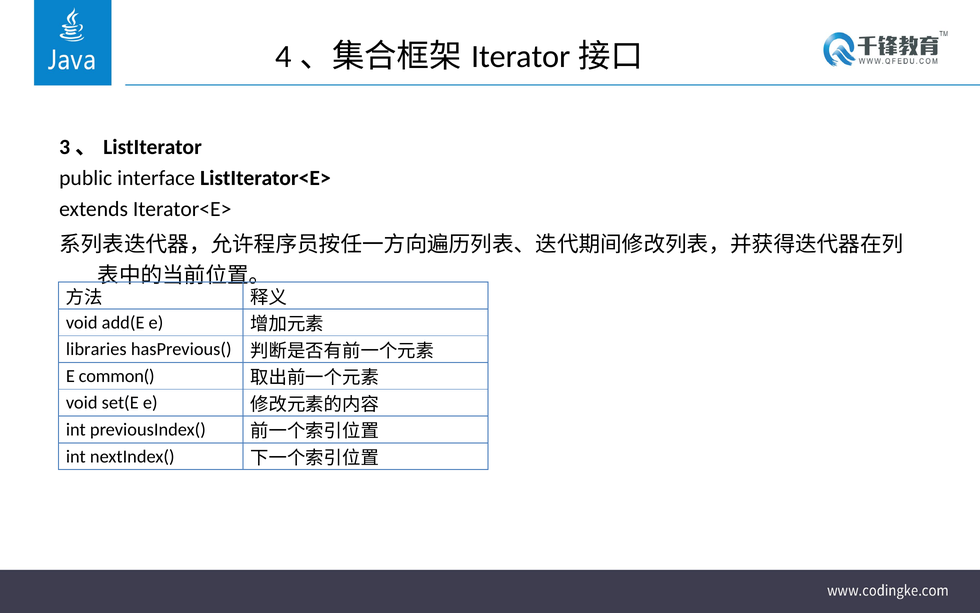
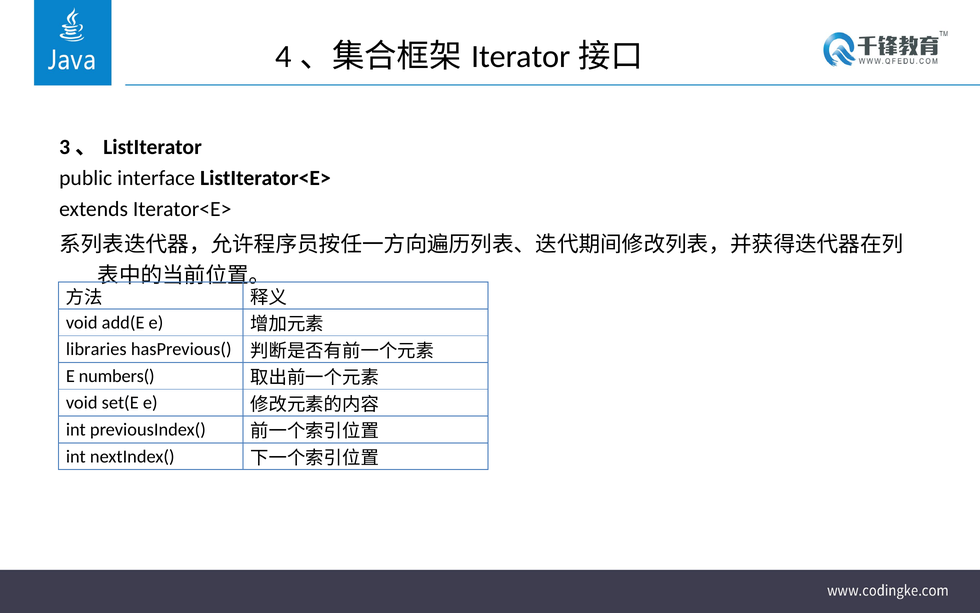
common(: common( -> numbers( (117, 376)
